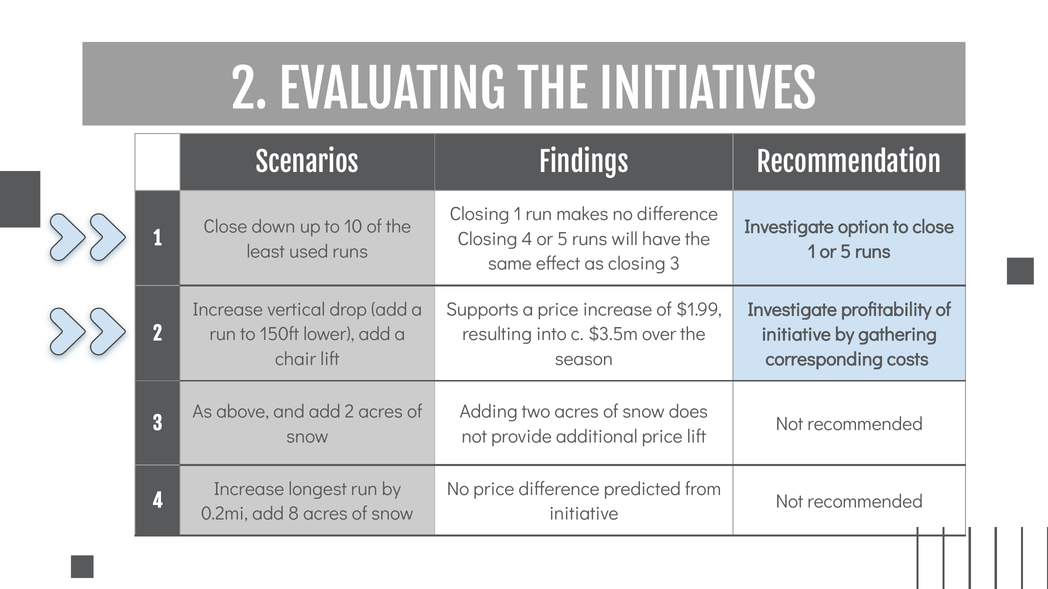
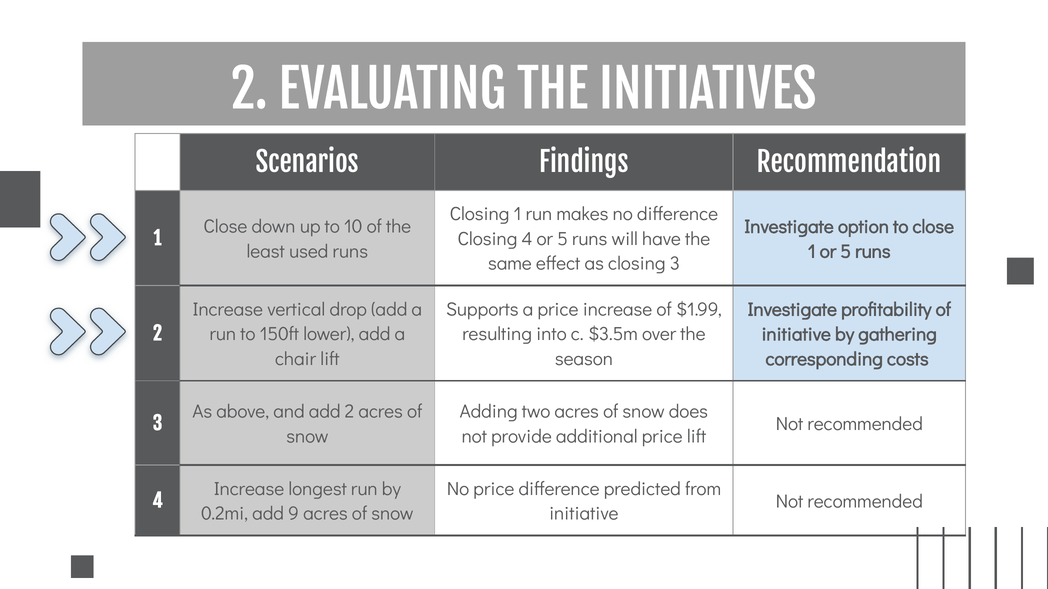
8: 8 -> 9 (294, 514)
